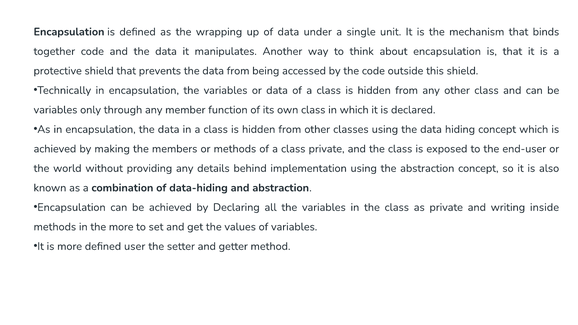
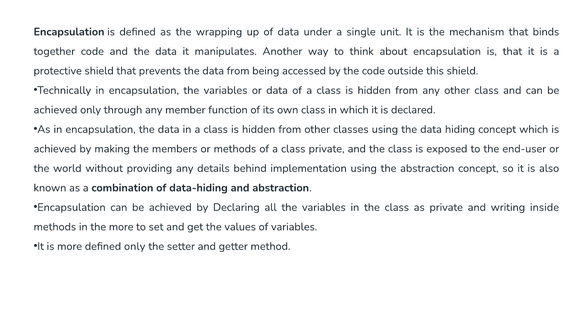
variables: variables -> achieved (55, 110)
defined user: user -> only (135, 246)
